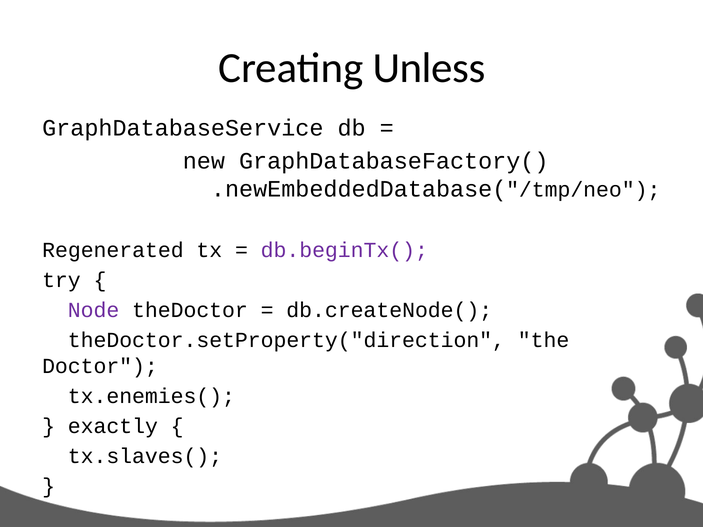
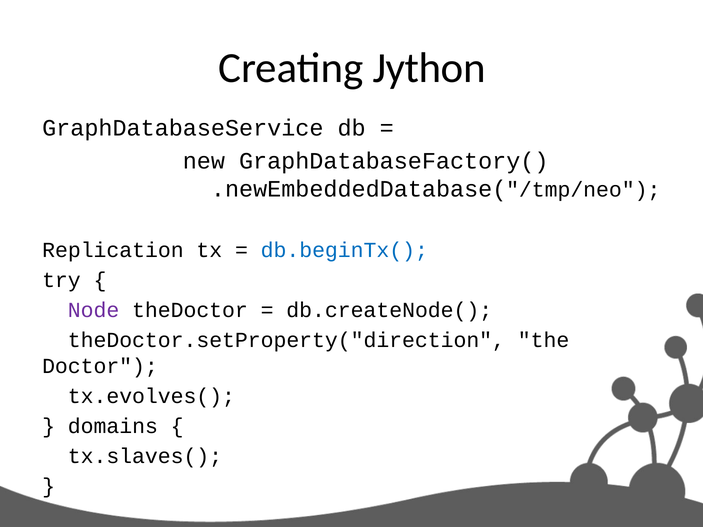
Unless: Unless -> Jython (429, 68)
Regenerated: Regenerated -> Replication (113, 250)
db.beginTx( colour: purple -> blue (344, 250)
tx.enemies(: tx.enemies( -> tx.evolves( (151, 396)
exactly: exactly -> domains (113, 426)
